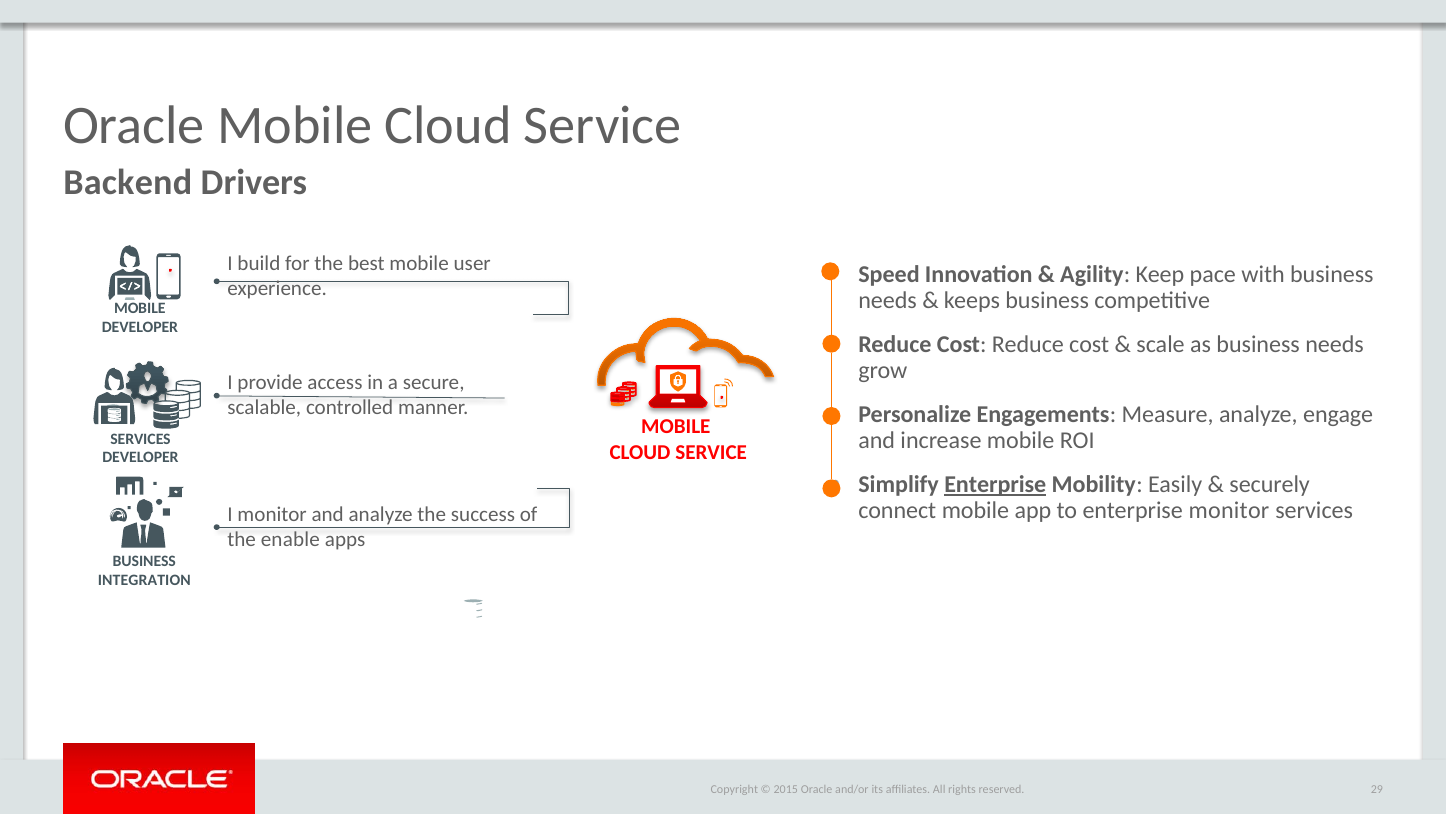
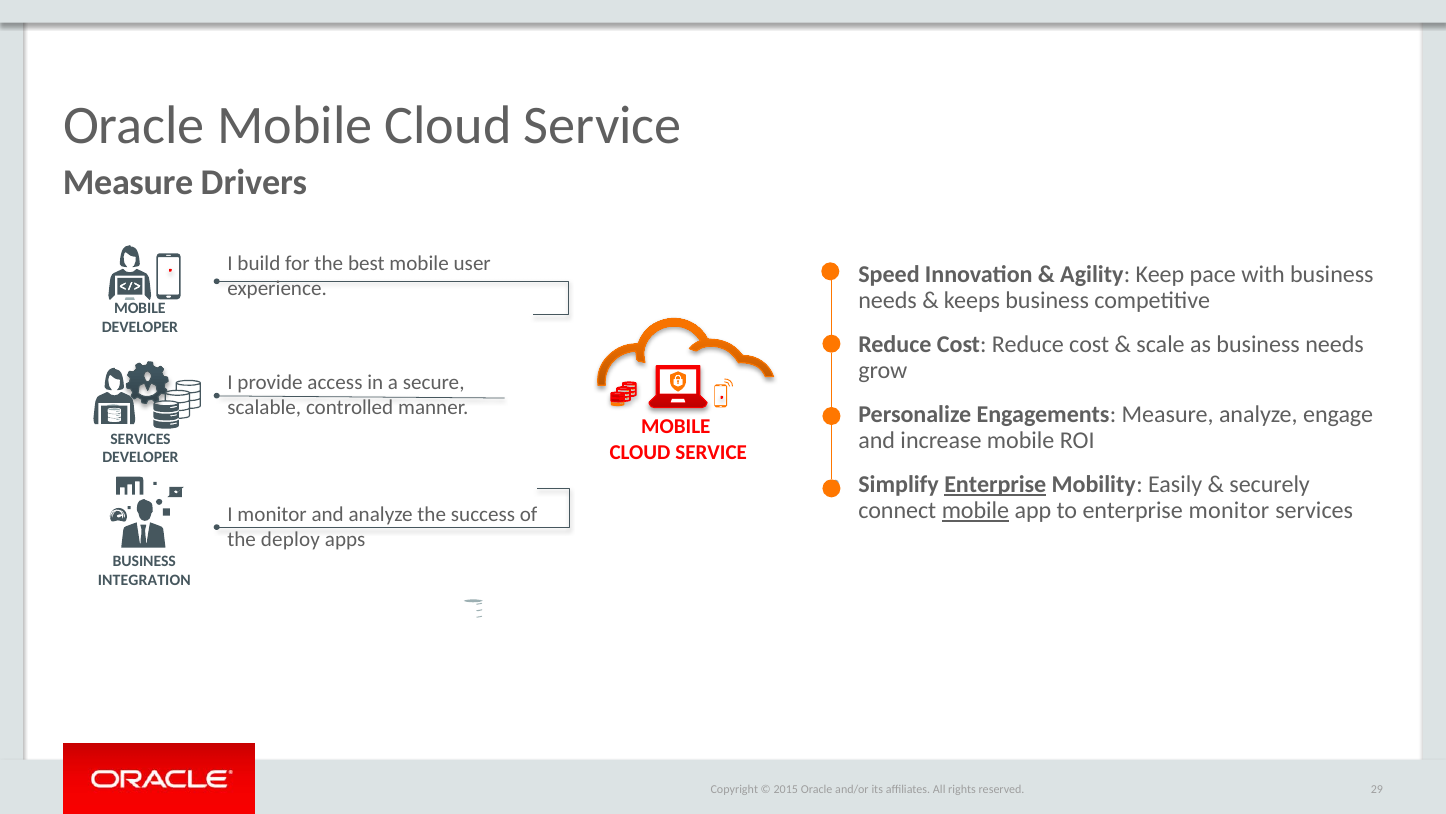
Backend: Backend -> Measure (128, 182)
mobile underline: none -> present (975, 510)
enable: enable -> deploy (290, 539)
